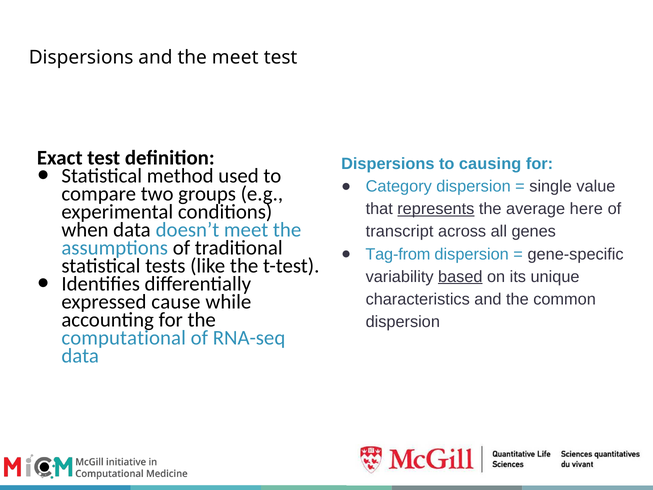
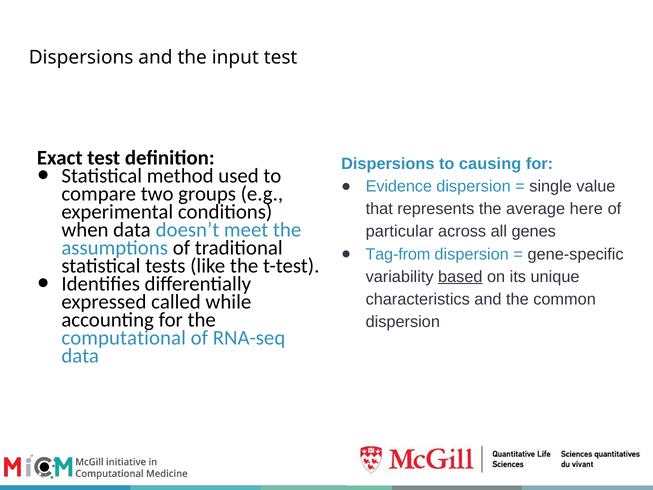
the meet: meet -> input (235, 57)
Category: Category -> Evidence (399, 186)
represents underline: present -> none (436, 209)
transcript: transcript -> particular (400, 231)
cause: cause -> called (176, 302)
